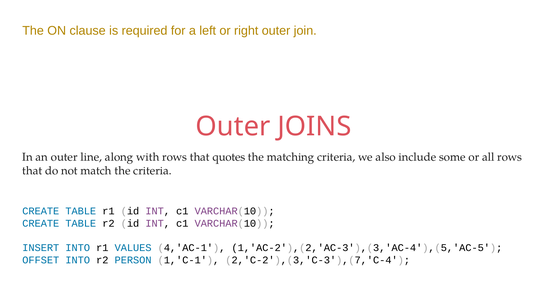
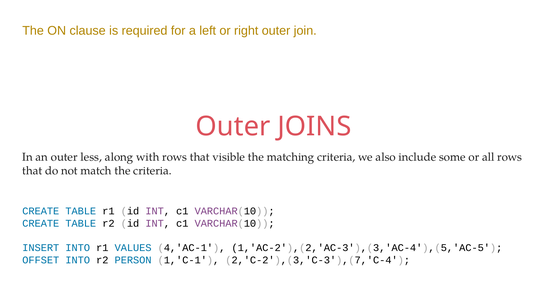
line: line -> less (91, 157)
quotes: quotes -> visible (229, 157)
